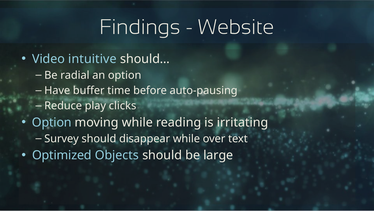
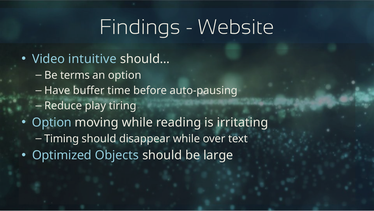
radial: radial -> terms (75, 75)
clicks: clicks -> tiring (123, 106)
Survey: Survey -> Timing (62, 138)
